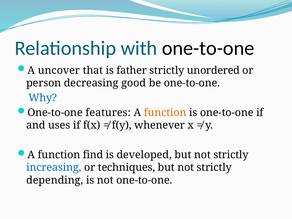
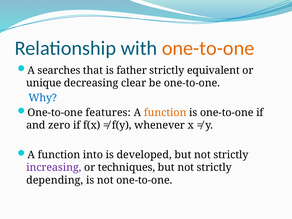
one-to-one colour: black -> orange (208, 48)
uncover: uncover -> searches (59, 70)
unordered: unordered -> equivalent (213, 70)
person: person -> unique (44, 83)
good: good -> clear (134, 83)
uses: uses -> zero (59, 125)
find: find -> into (93, 155)
increasing colour: blue -> purple (54, 168)
